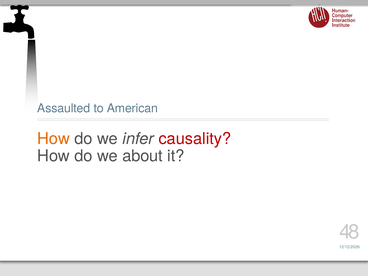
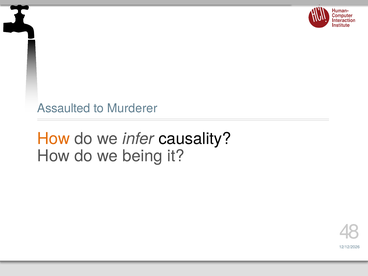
American: American -> Murderer (132, 108)
causality colour: red -> black (195, 139)
about: about -> being (142, 156)
